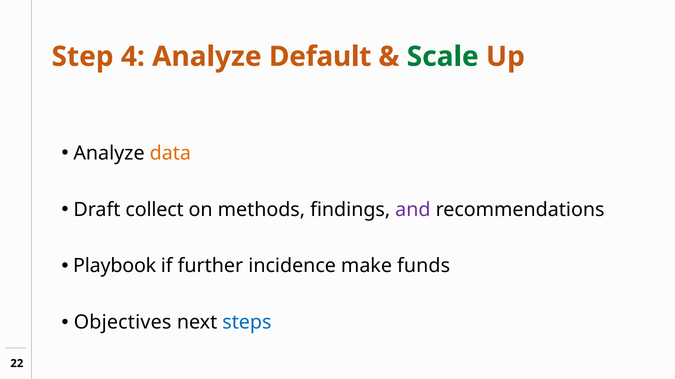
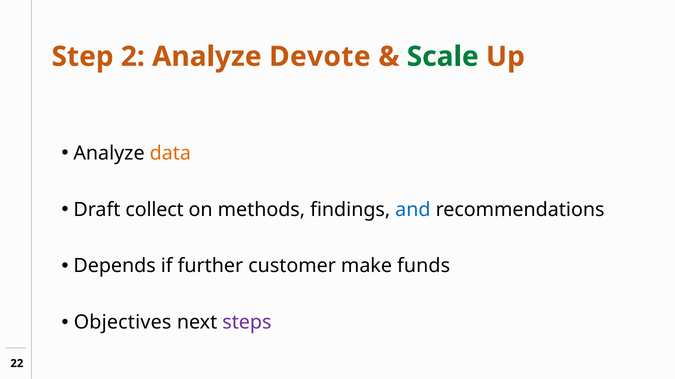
4: 4 -> 2 (133, 57)
Default: Default -> Devote (320, 57)
and colour: purple -> blue (413, 210)
Playbook: Playbook -> Depends (115, 266)
incidence: incidence -> customer (292, 266)
steps colour: blue -> purple (247, 323)
